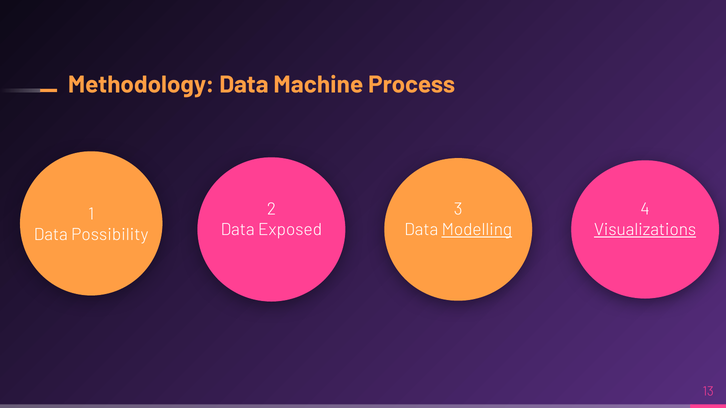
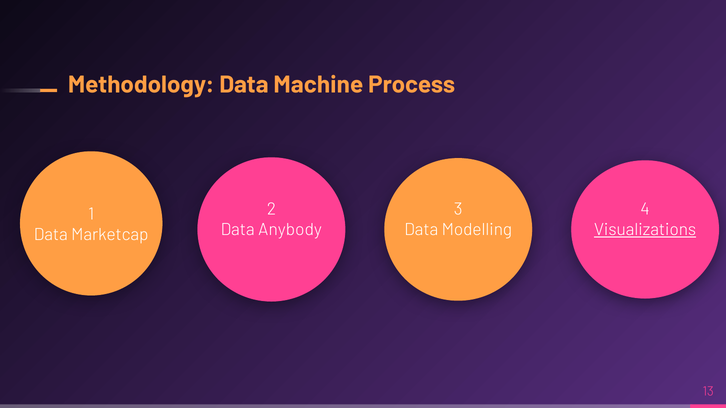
Exposed: Exposed -> Anybody (290, 230)
Modelling underline: present -> none (477, 230)
Possibility: Possibility -> Marketcap (110, 235)
